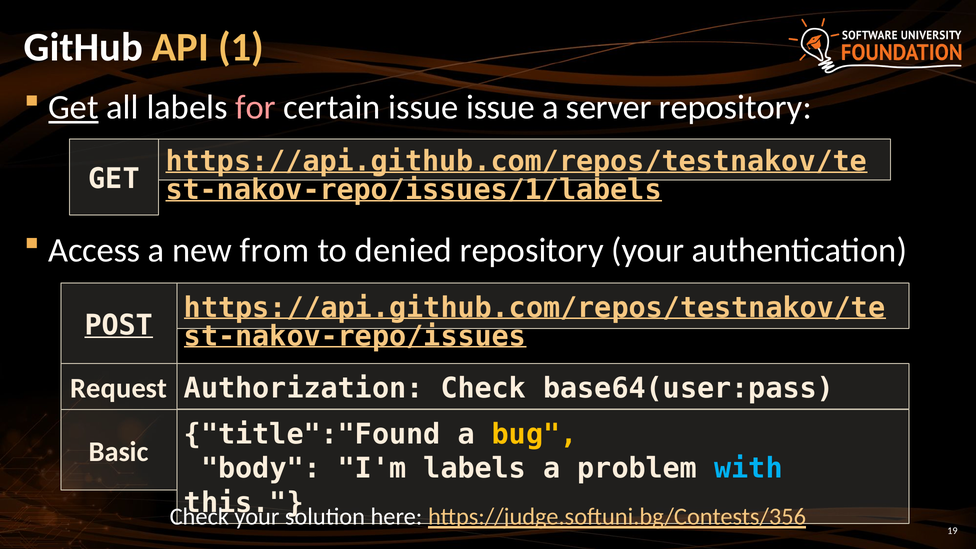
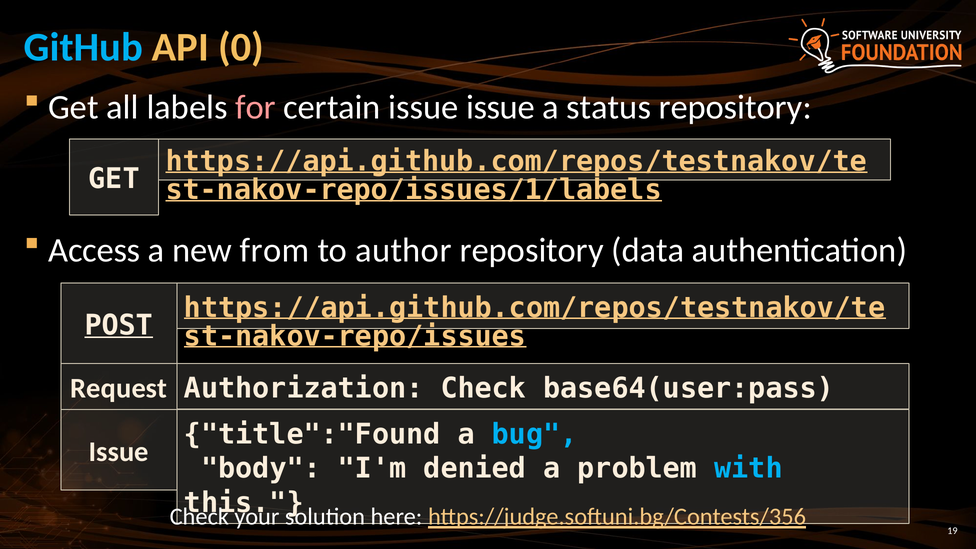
GitHub colour: white -> light blue (83, 47)
1: 1 -> 0 (241, 47)
Get underline: present -> none (73, 107)
server: server -> status (609, 107)
denied: denied -> author (403, 250)
repository your: your -> data (648, 250)
bug colour: yellow -> light blue (535, 434)
Basic: Basic -> Issue (119, 452)
I'm labels: labels -> denied (475, 469)
